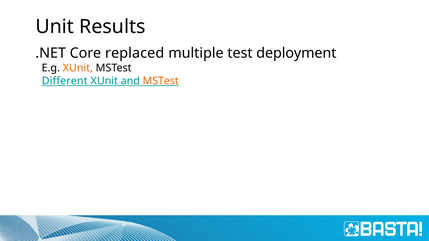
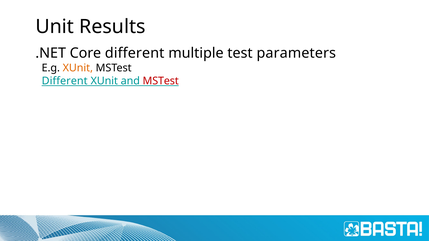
Core replaced: replaced -> different (135, 53)
deployment: deployment -> parameters (296, 53)
MSTest colour: orange -> red (161, 81)
